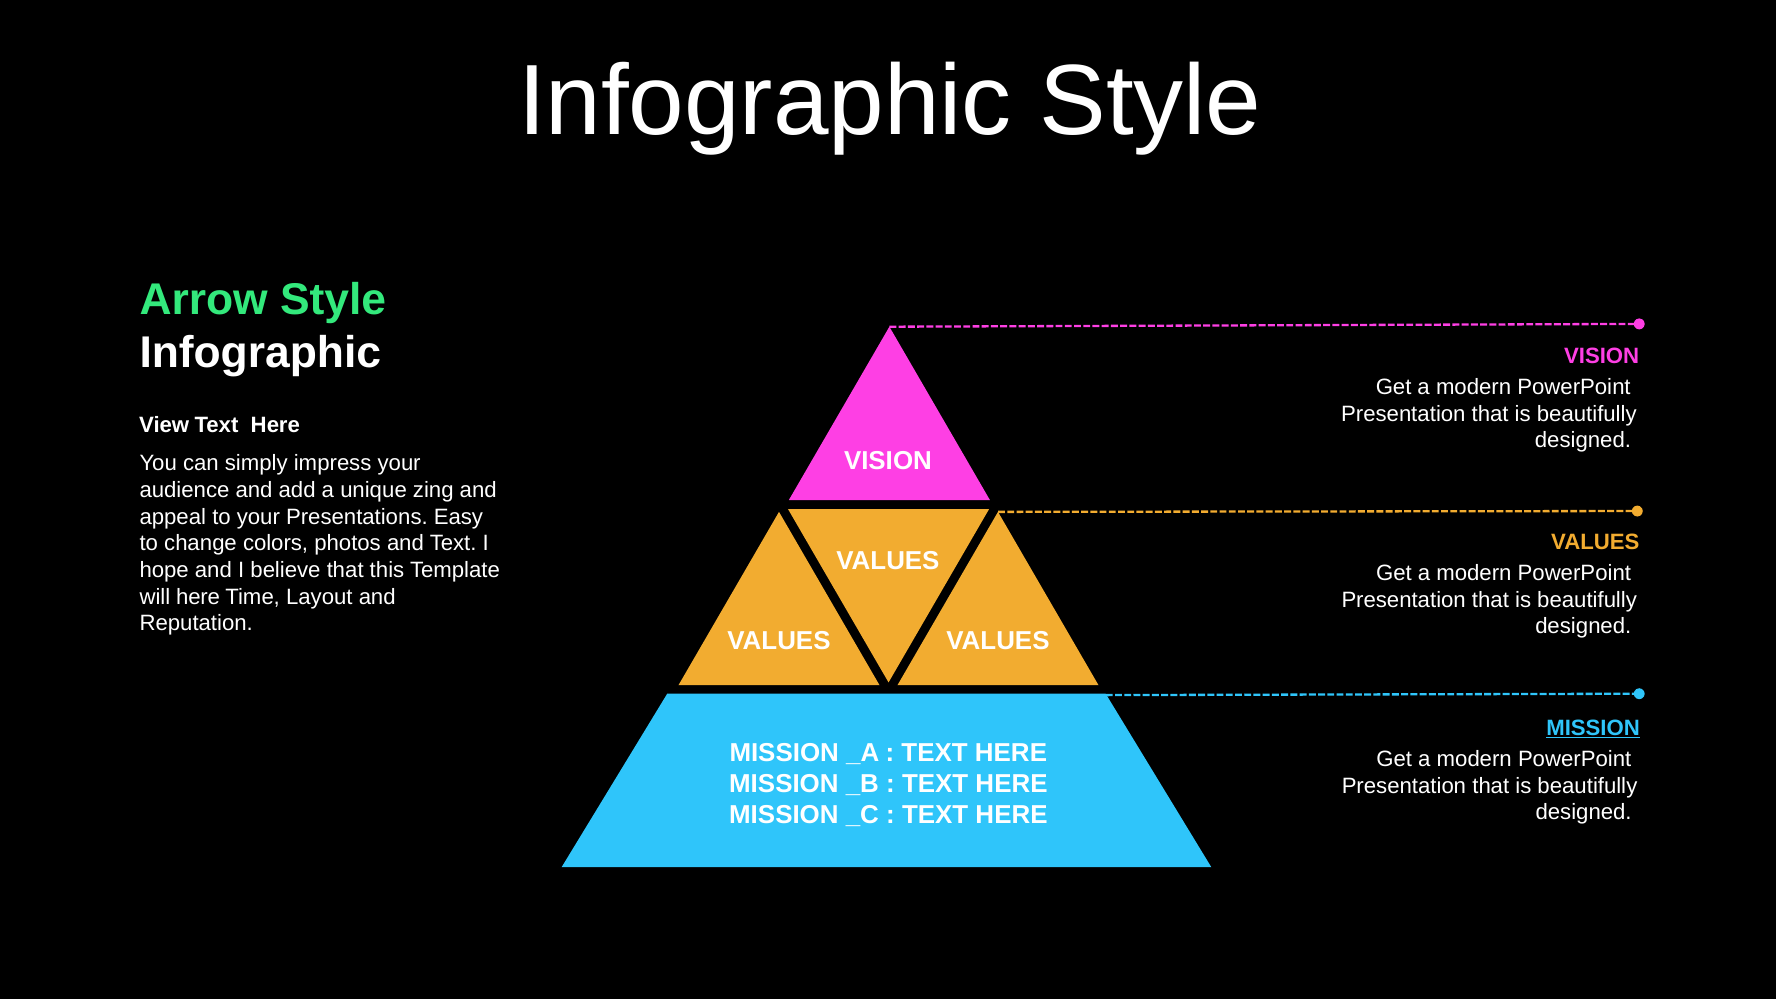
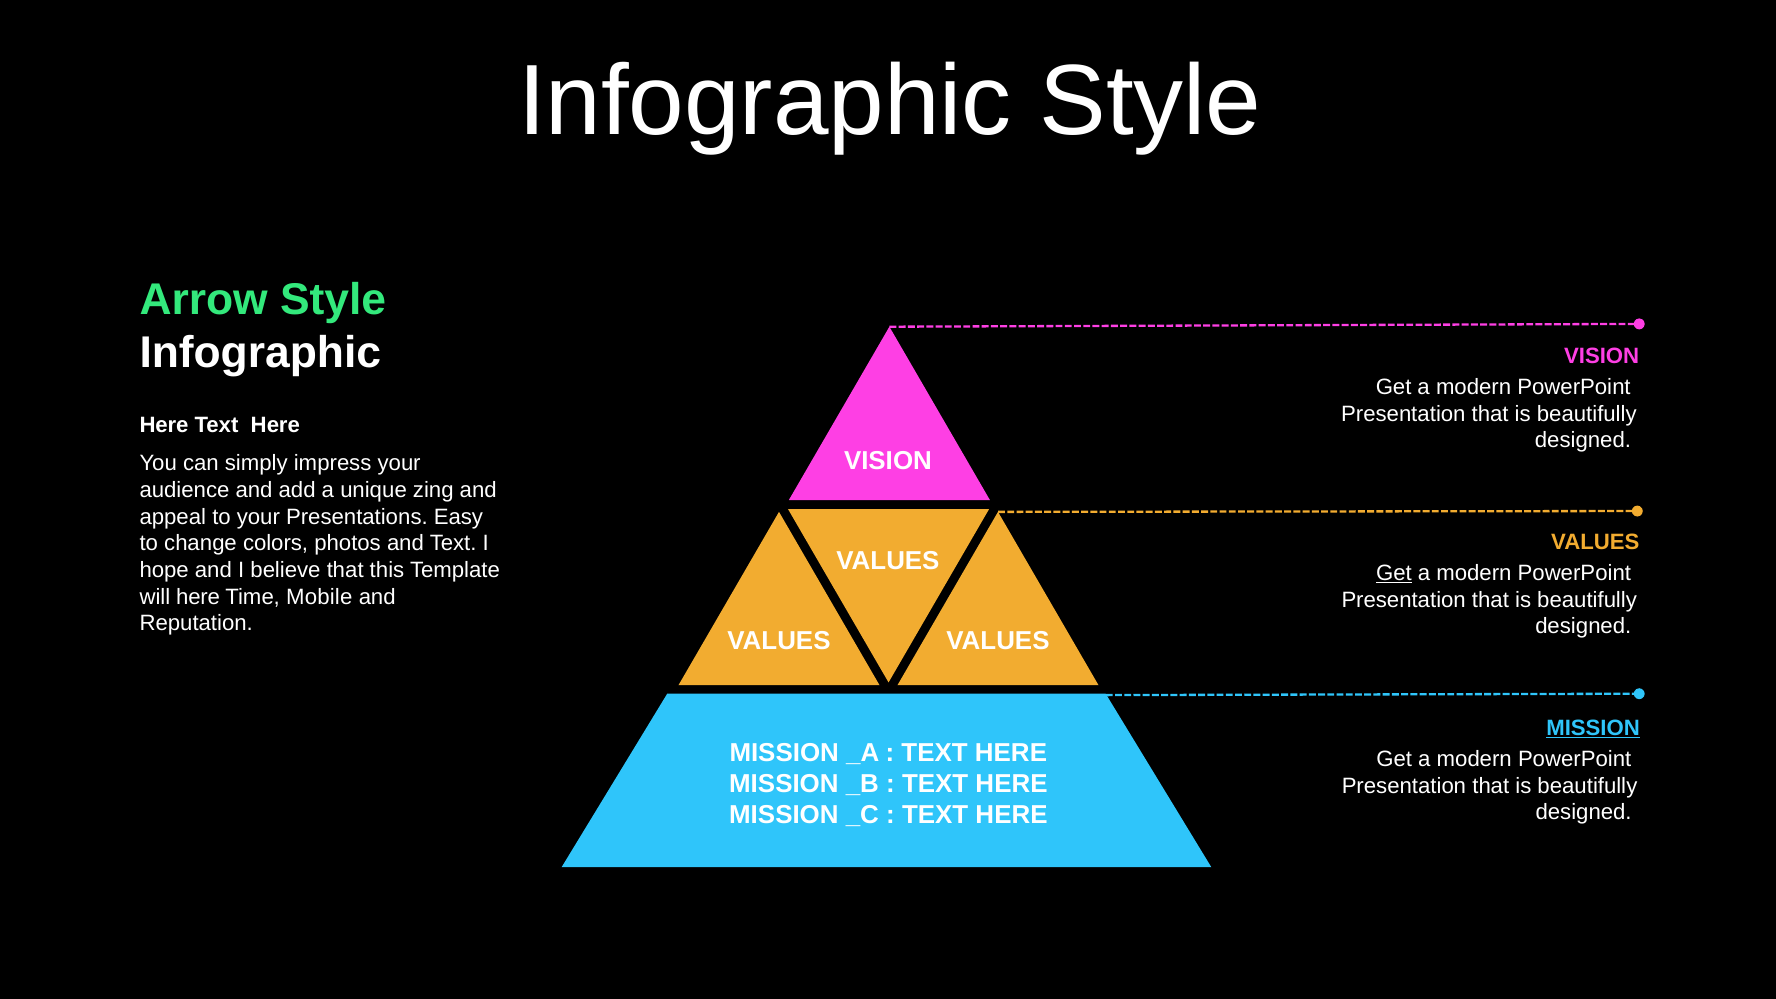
View: View -> Here (164, 425)
Get underline: none -> present (1394, 573)
Layout: Layout -> Mobile (319, 597)
